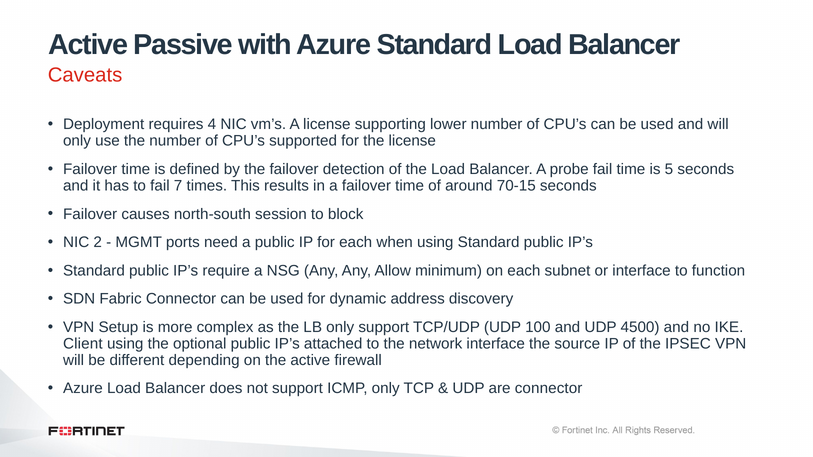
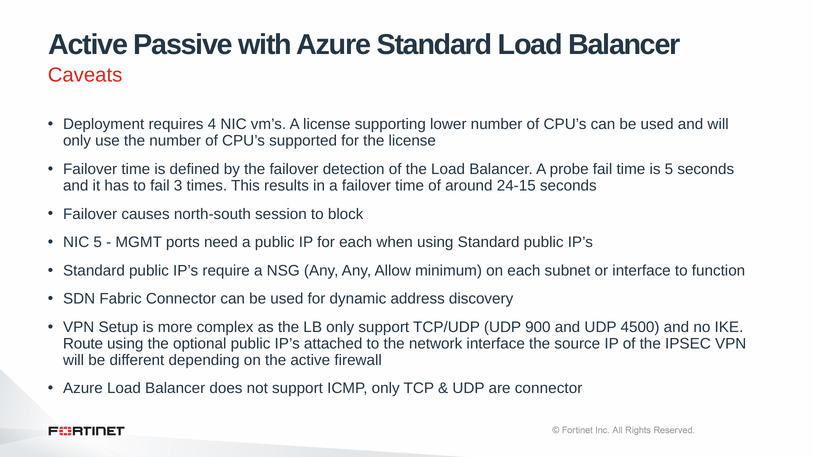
7: 7 -> 3 (178, 186)
70-15: 70-15 -> 24-15 (516, 186)
NIC 2: 2 -> 5 (98, 242)
100: 100 -> 900 (538, 327)
Client: Client -> Route (83, 344)
